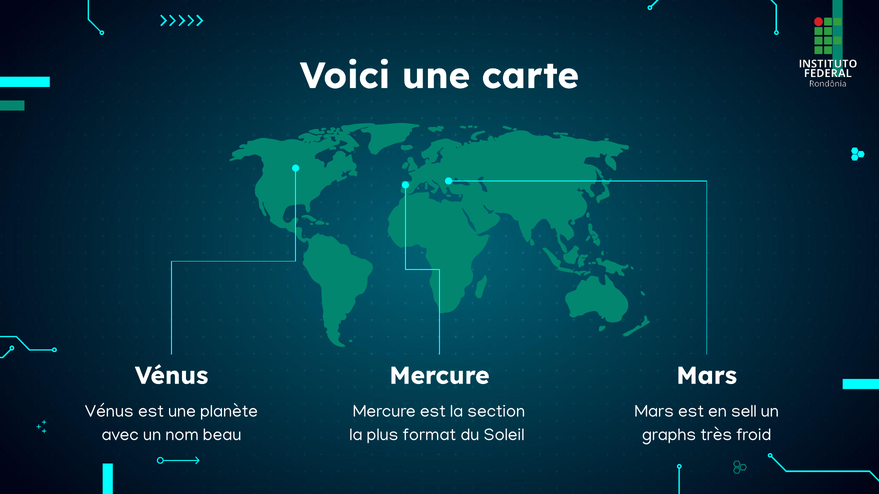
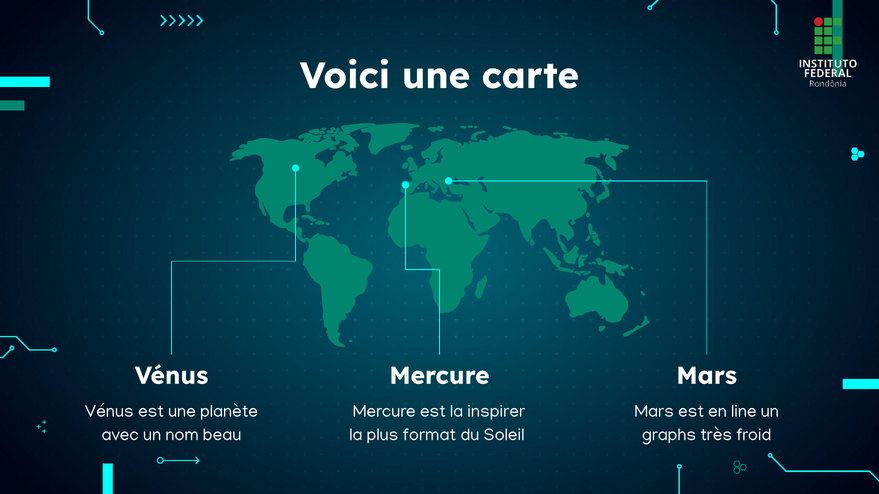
section: section -> inspirer (496, 412)
sell: sell -> line (744, 412)
